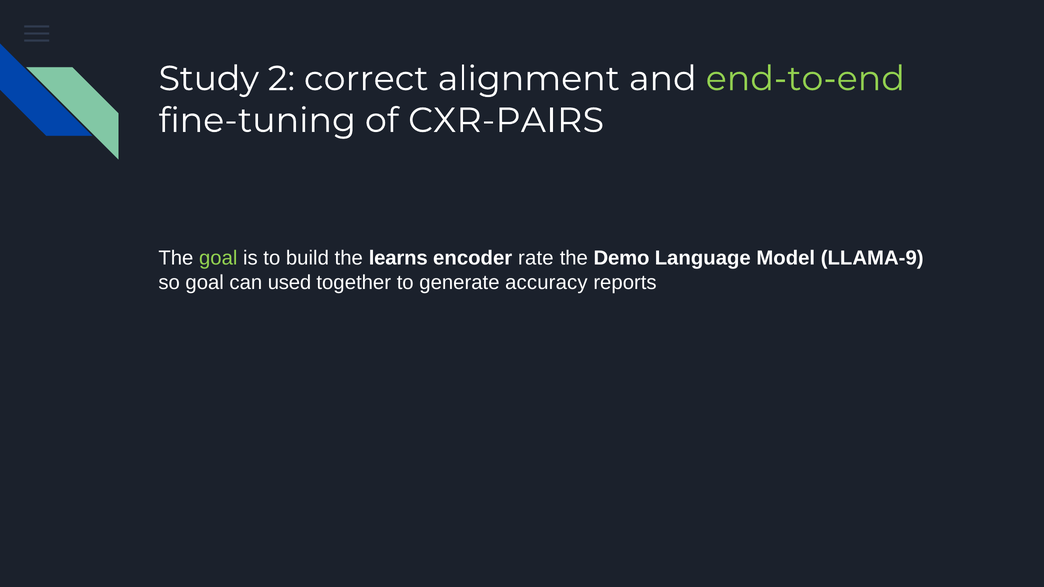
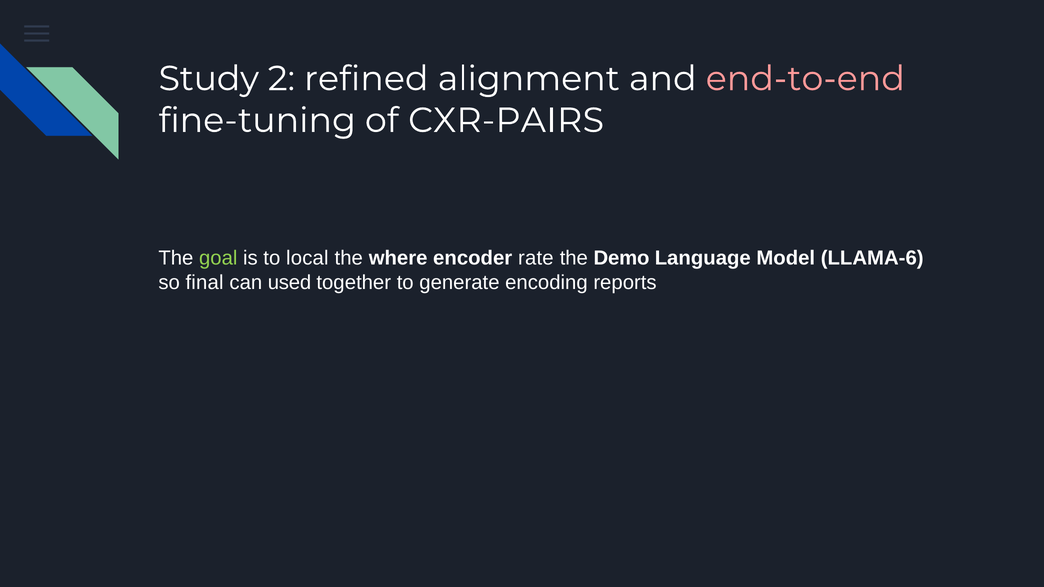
correct: correct -> refined (366, 79)
end-to-end colour: light green -> pink (805, 79)
build: build -> local (307, 258)
learns: learns -> where (398, 258)
LLAMA-9: LLAMA-9 -> LLAMA-6 (872, 258)
so goal: goal -> final (205, 283)
accuracy: accuracy -> encoding (546, 283)
